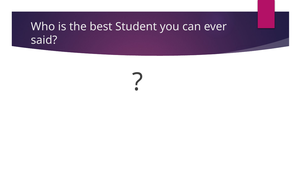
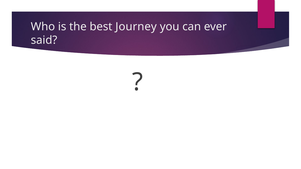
Student: Student -> Journey (136, 27)
